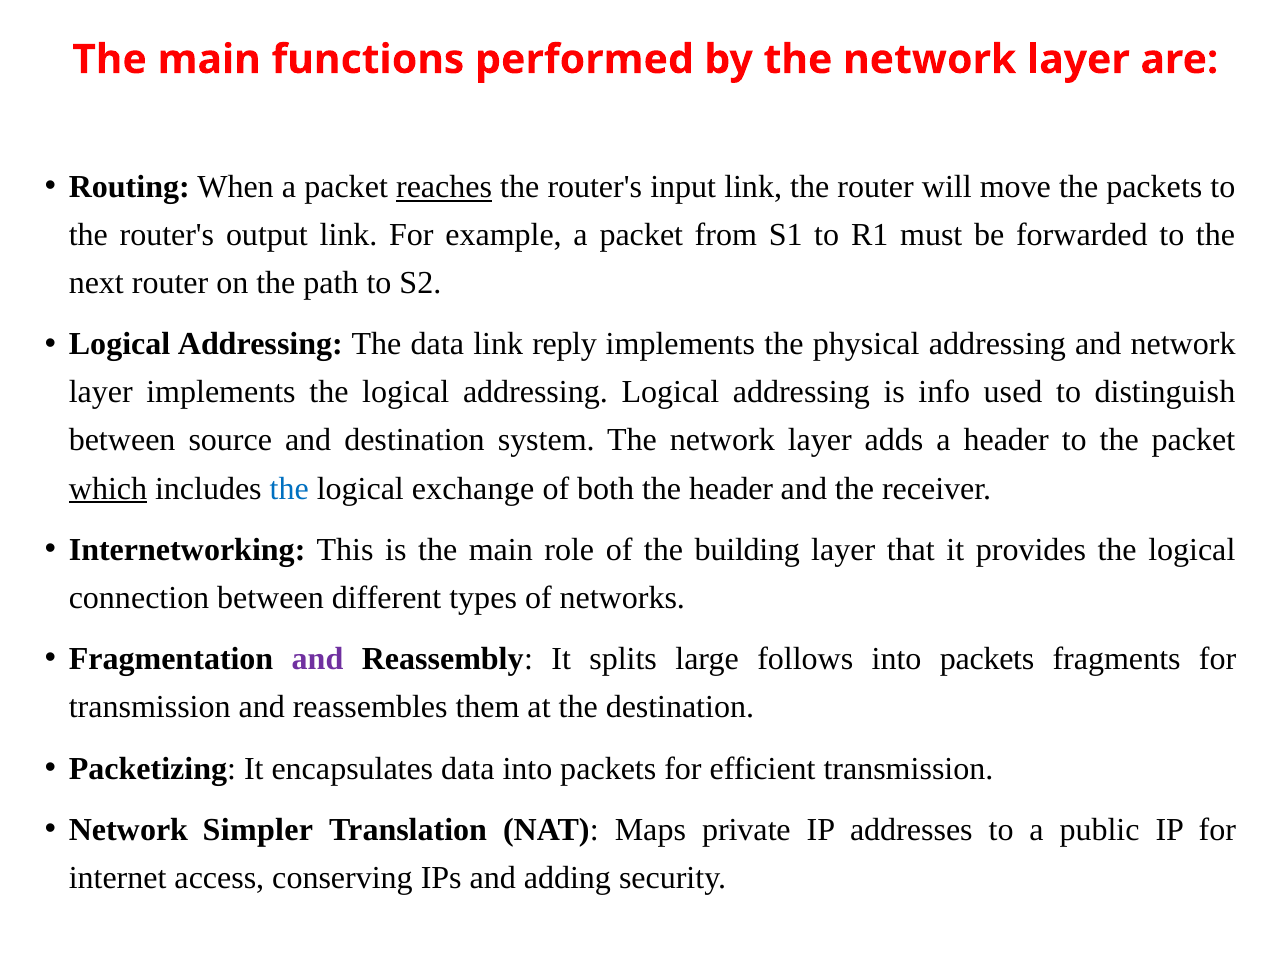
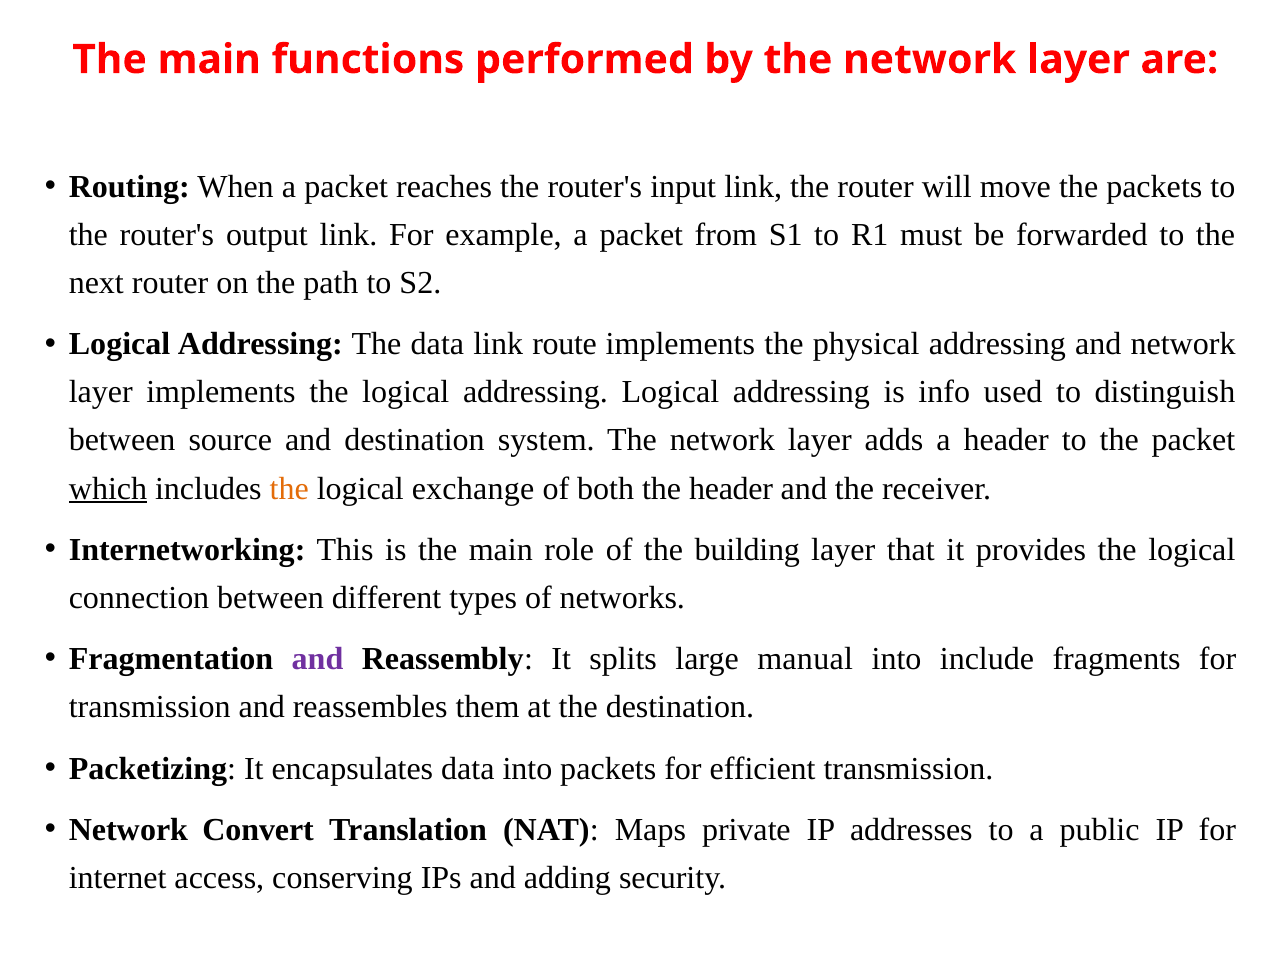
reaches underline: present -> none (444, 187)
reply: reply -> route (565, 345)
the colour: blue -> orange (289, 489)
follows: follows -> manual (805, 660)
packets: packets -> include (987, 660)
Simpler: Simpler -> Convert (258, 830)
